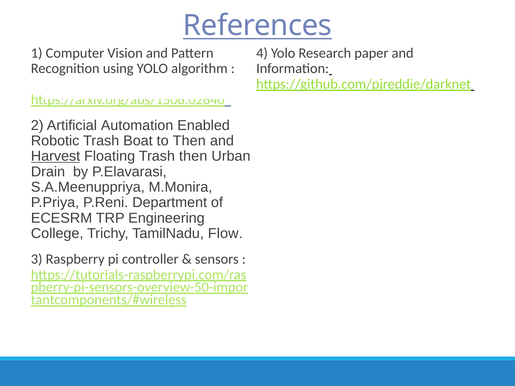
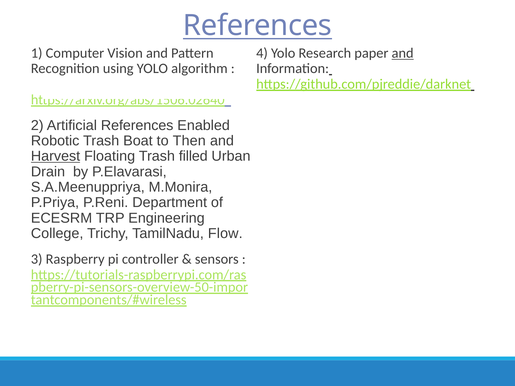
and underline: none -> present (403, 53)
Artificial Automation: Automation -> References (137, 125)
Trash then: then -> filled (193, 156)
